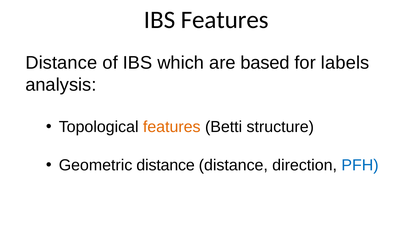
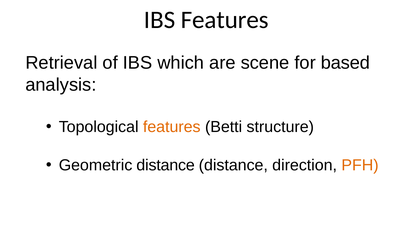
Distance: Distance -> Retrieval (61, 63)
based: based -> scene (265, 63)
labels: labels -> based (345, 63)
PFH colour: blue -> orange (360, 165)
